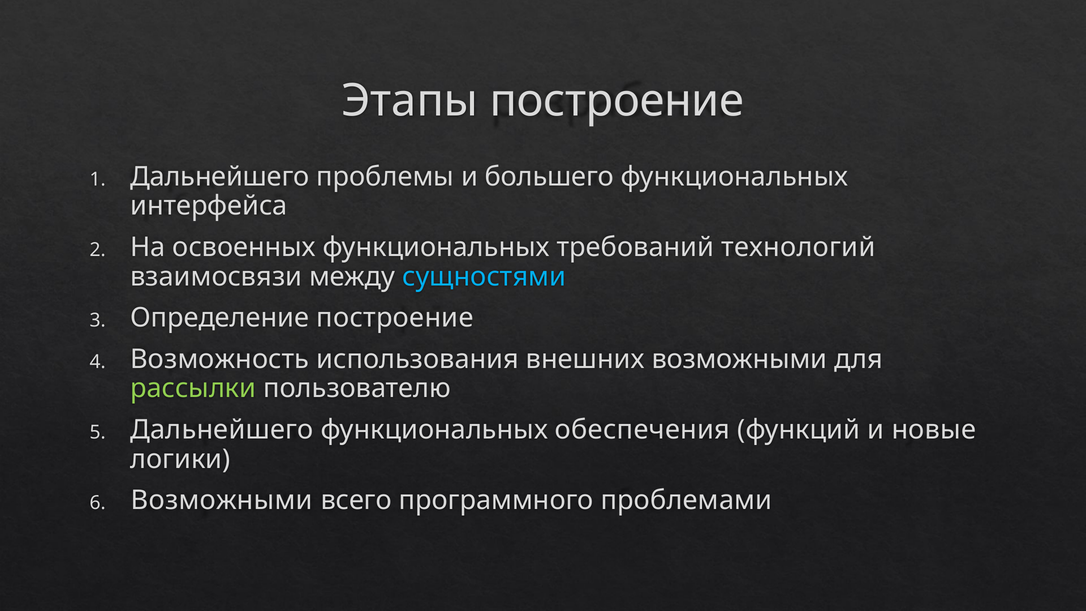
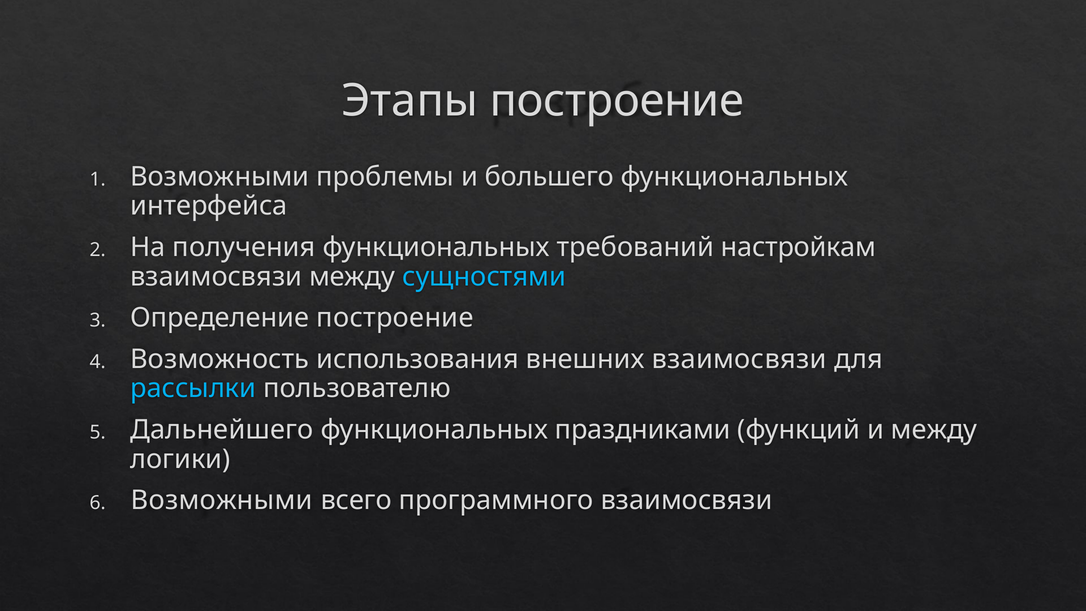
Дальнейшего: Дальнейшего -> Возможными (220, 177)
освоенных: освоенных -> получения (244, 247)
технологий: технологий -> настройкам (799, 247)
внешних возможными: возможными -> взаимосвязи (739, 359)
рассылки colour: light green -> light blue (193, 388)
обеспечения: обеспечения -> праздниками (643, 430)
и новые: новые -> между (934, 430)
программного проблемами: проблемами -> взаимосвязи (687, 500)
